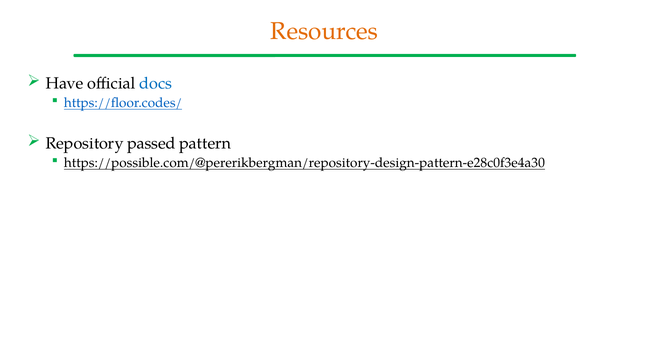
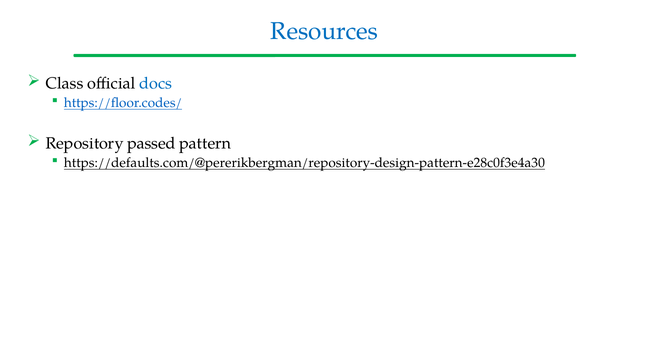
Resources colour: orange -> blue (324, 31)
Have: Have -> Class (65, 83)
https://possible.com/@pererikbergman/repository-design-pattern-e28c0f3e4a30: https://possible.com/@pererikbergman/repository-design-pattern-e28c0f3e4a30 -> https://defaults.com/@pererikbergman/repository-design-pattern-e28c0f3e4a30 (304, 163)
